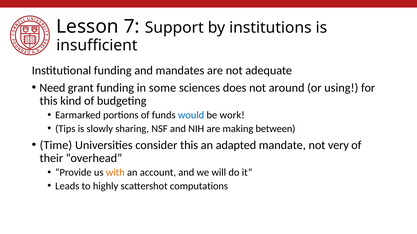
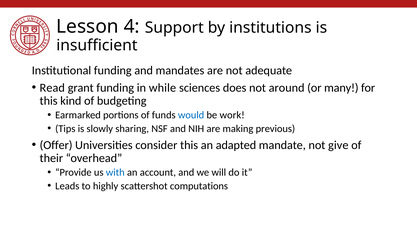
7: 7 -> 4 (132, 27)
Need: Need -> Read (52, 88)
some: some -> while (162, 88)
using: using -> many (341, 88)
between: between -> previous (275, 129)
Time: Time -> Offer (56, 145)
very: very -> give (338, 145)
with colour: orange -> blue (115, 173)
